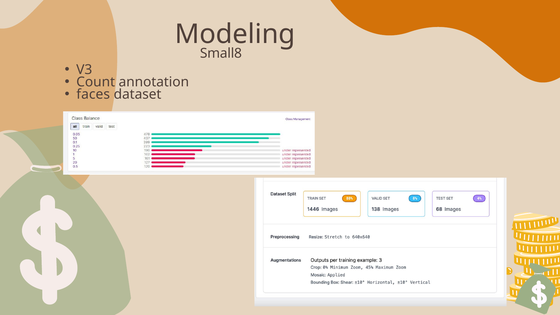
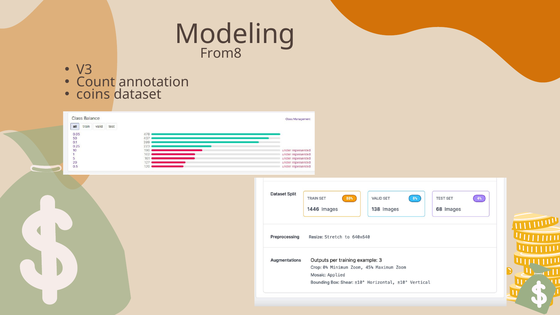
Small8: Small8 -> From8 (221, 53)
faces: faces -> coins (93, 94)
